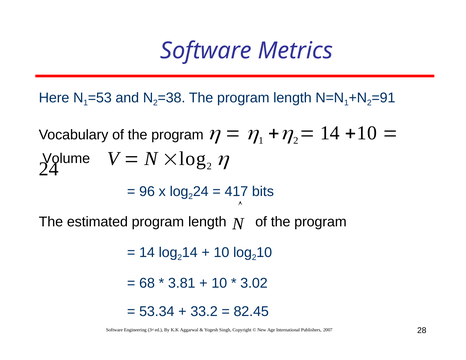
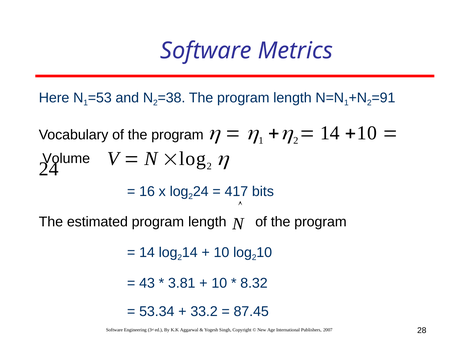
96: 96 -> 16 (147, 192)
68: 68 -> 43 (147, 283)
3.02: 3.02 -> 8.32 (254, 283)
82.45: 82.45 -> 87.45 (251, 311)
